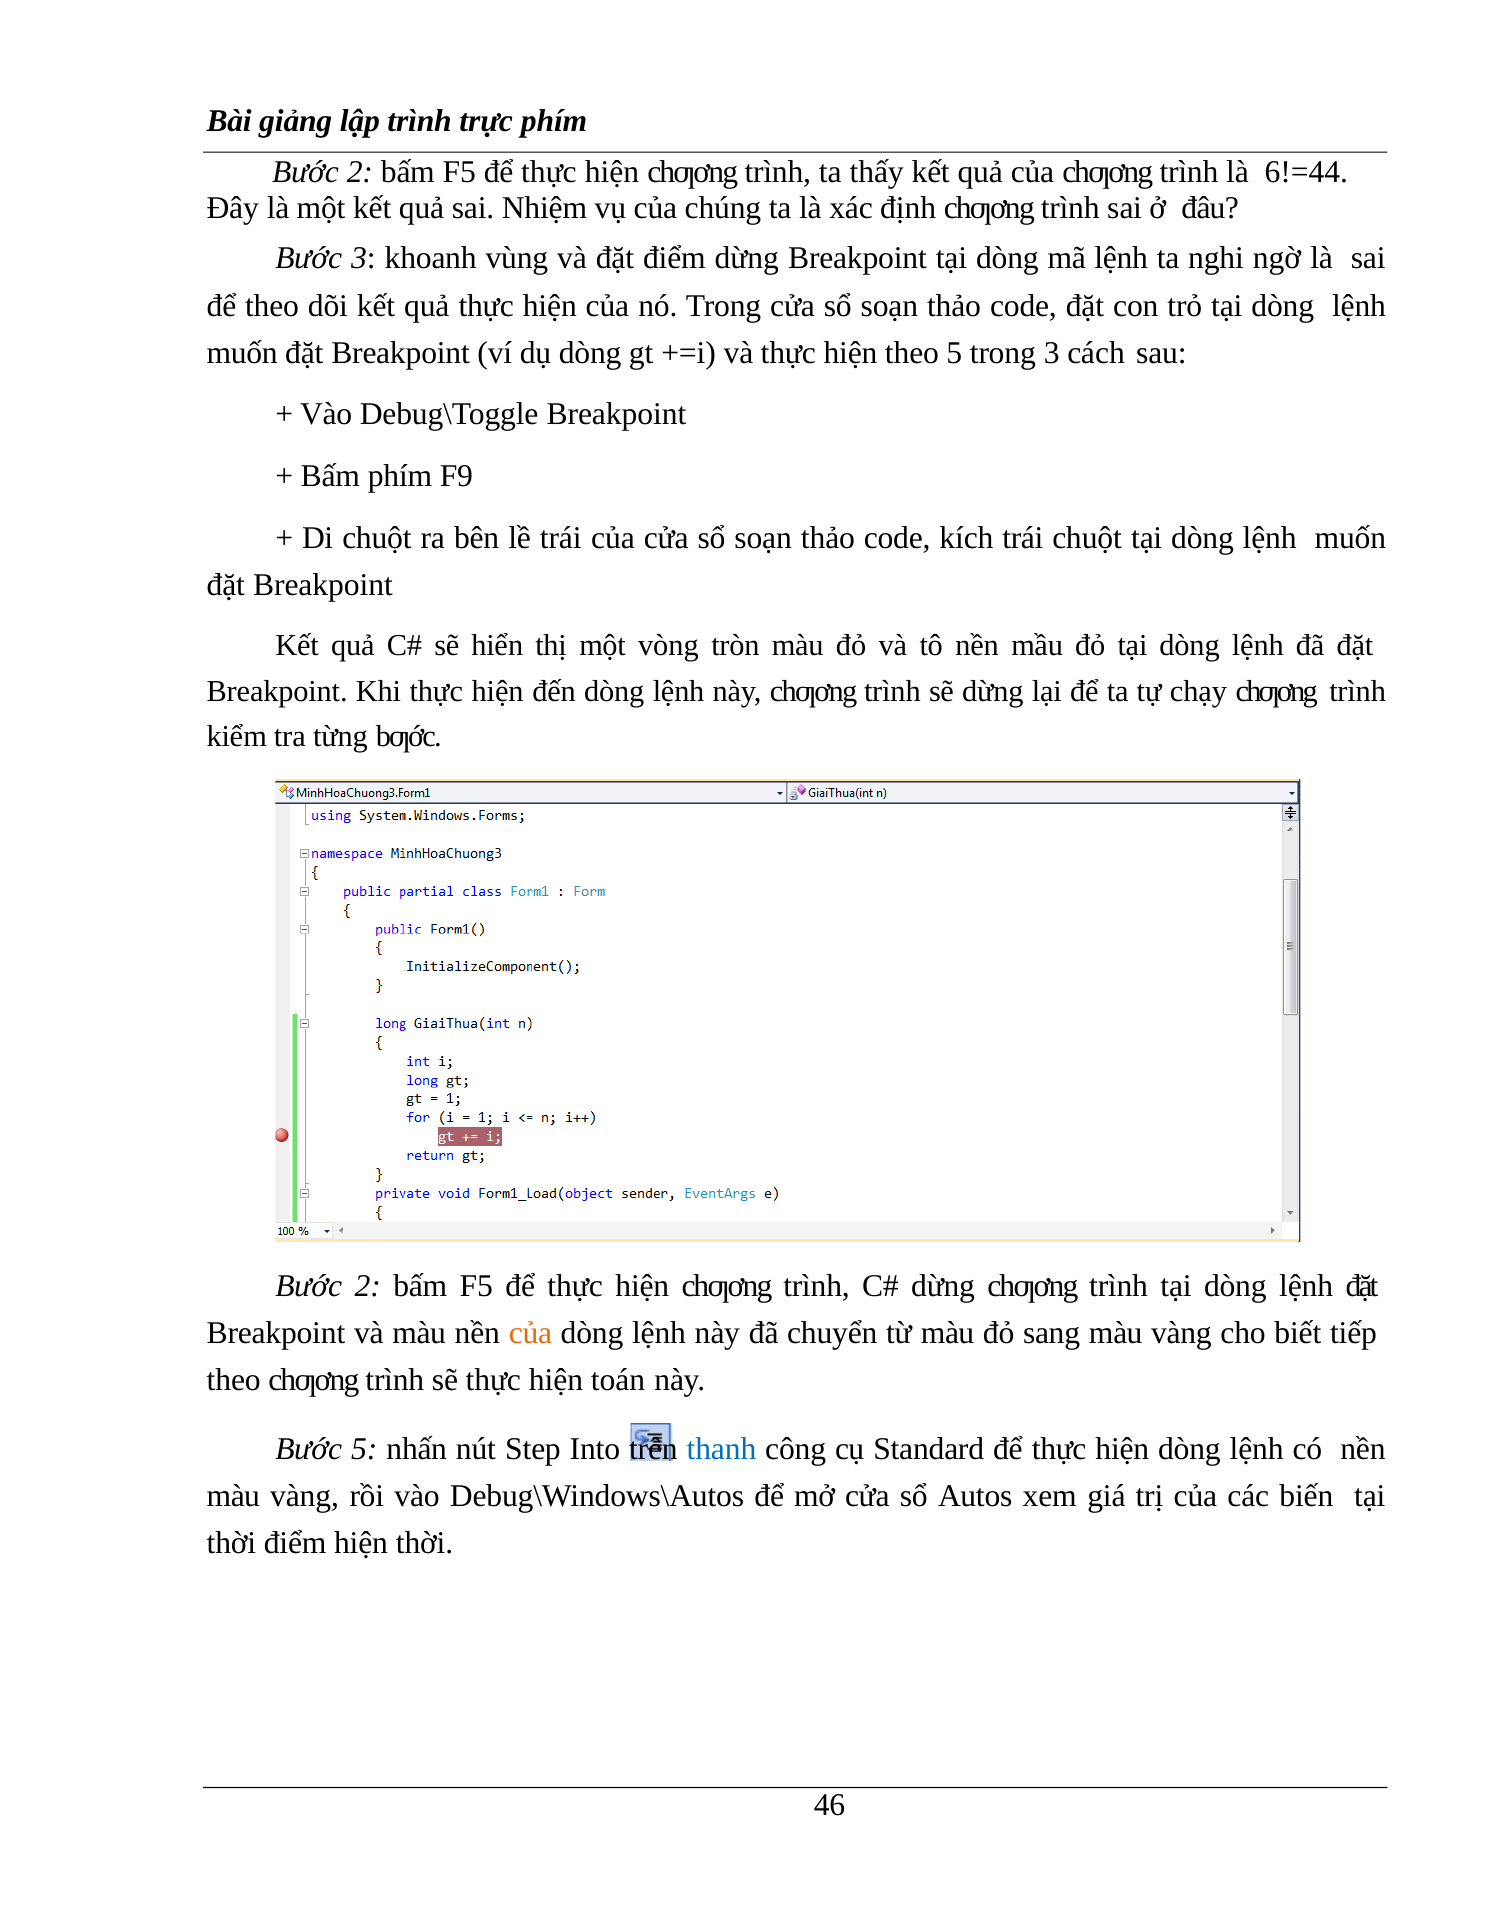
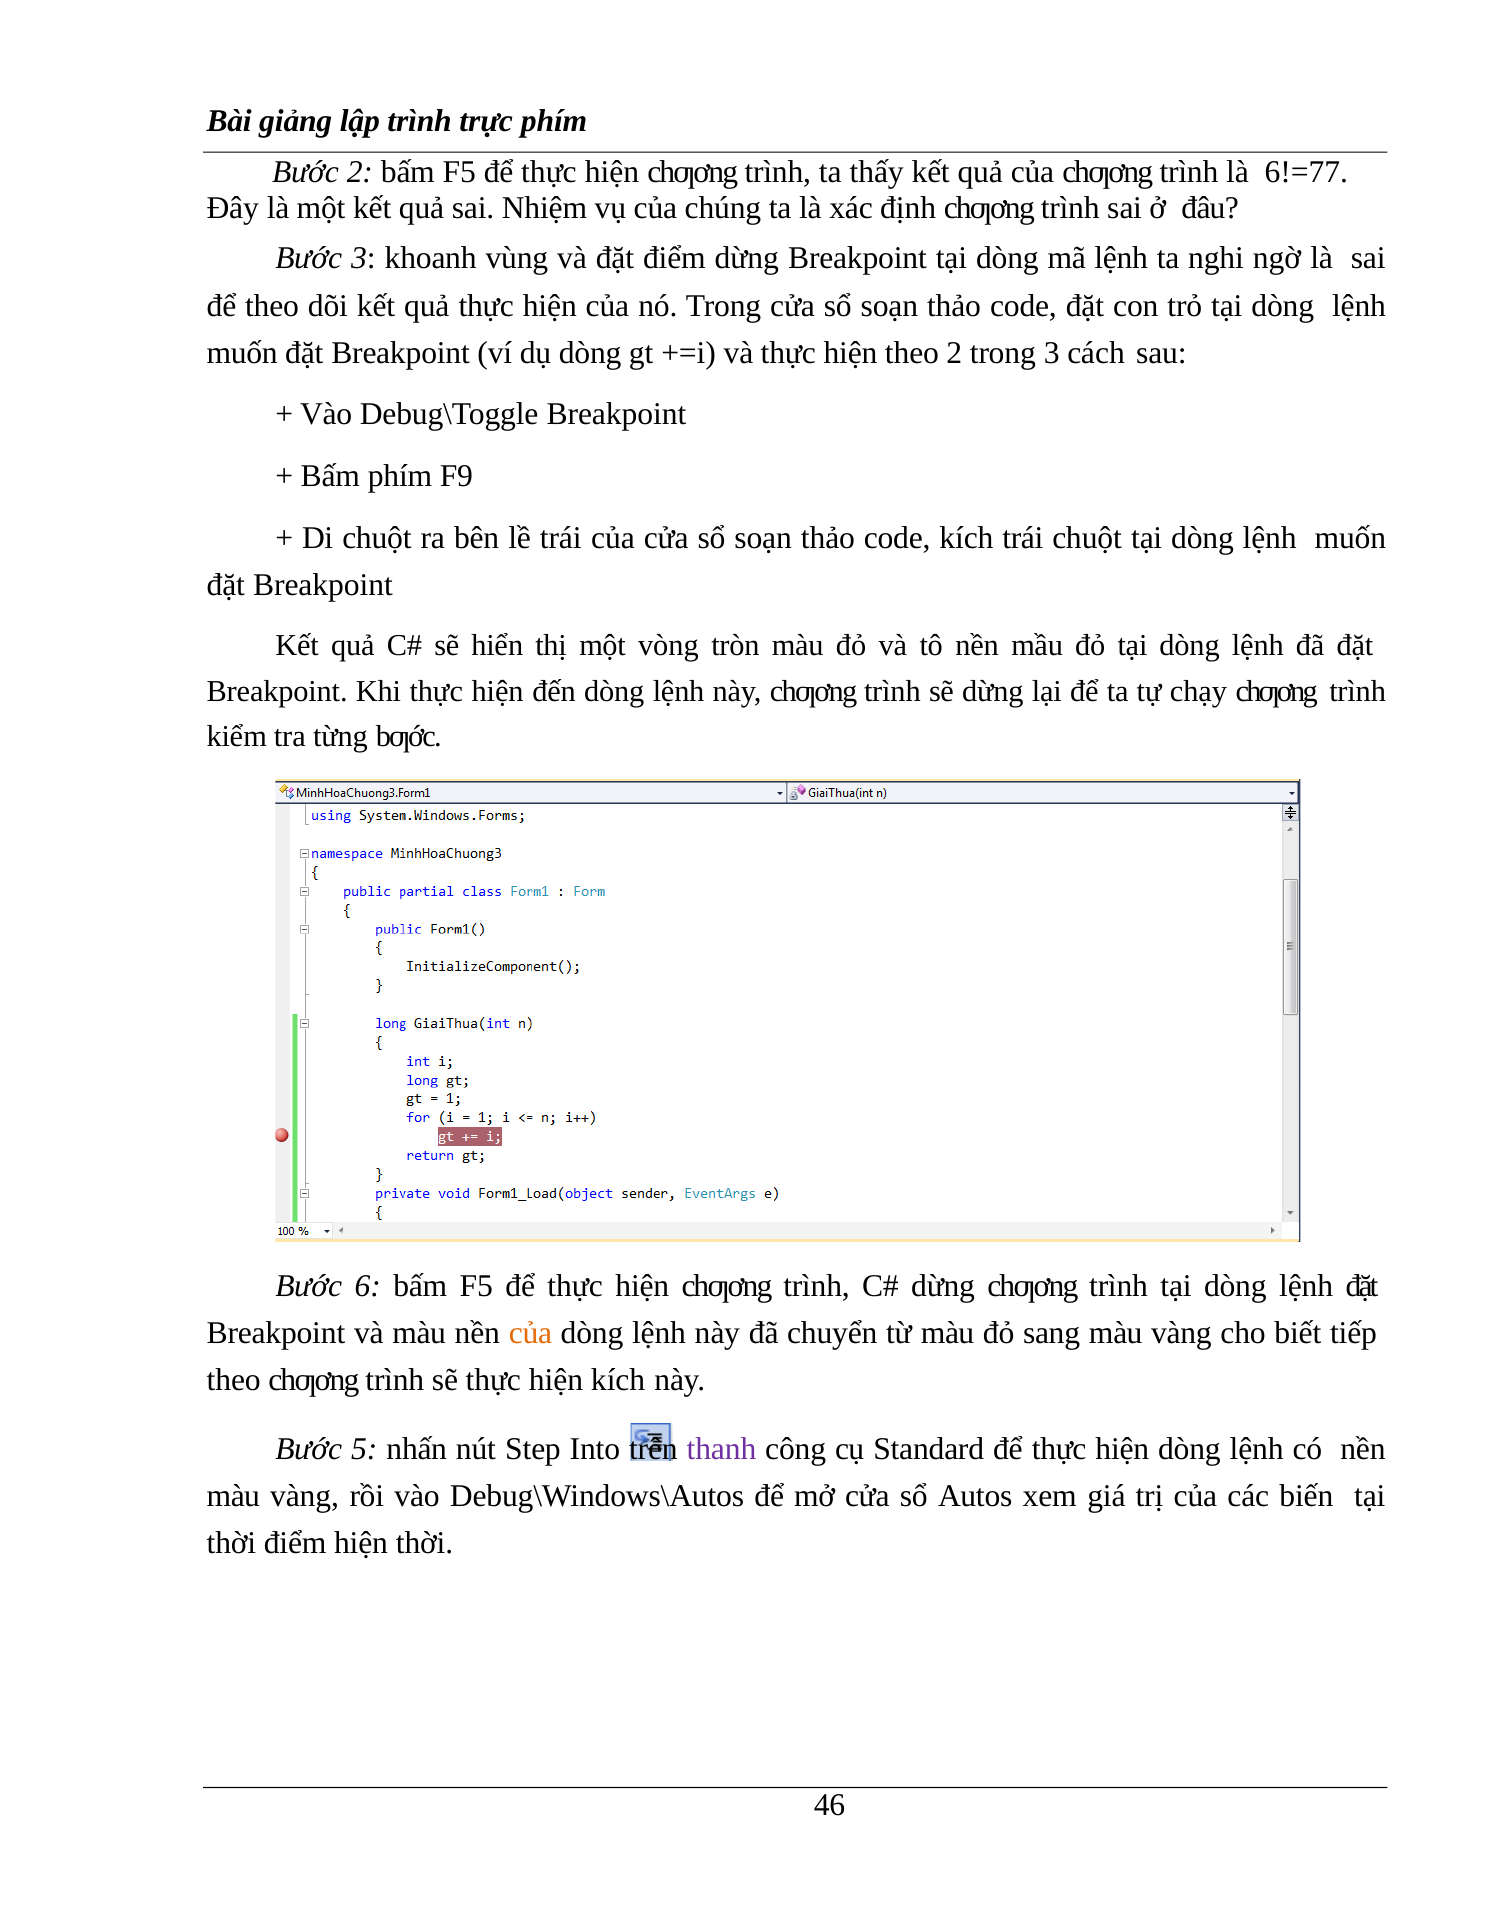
6!=44: 6!=44 -> 6!=77 (1306, 172)
theo 5: 5 -> 2 (954, 353)
2: 2 -> 6 (368, 1285)
hiện toán: toán -> kích (618, 1379)
thanh colour: blue -> purple (722, 1449)
